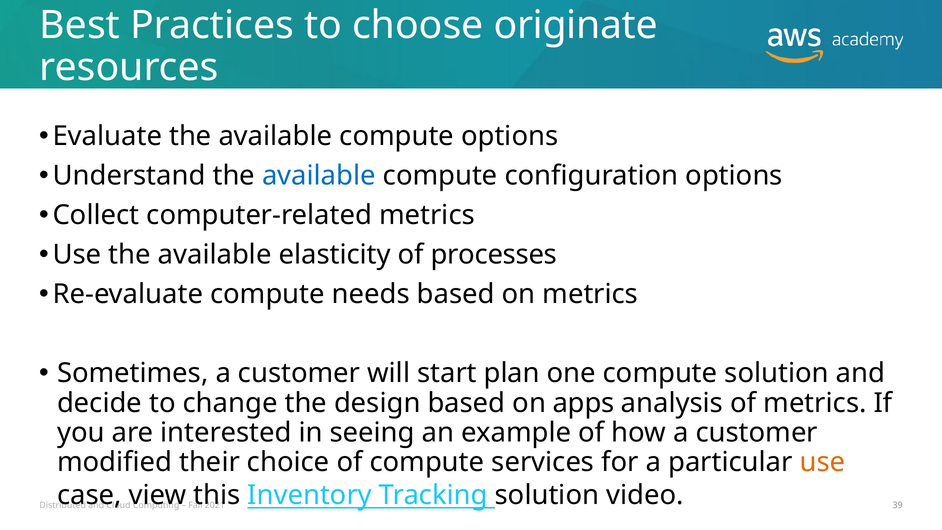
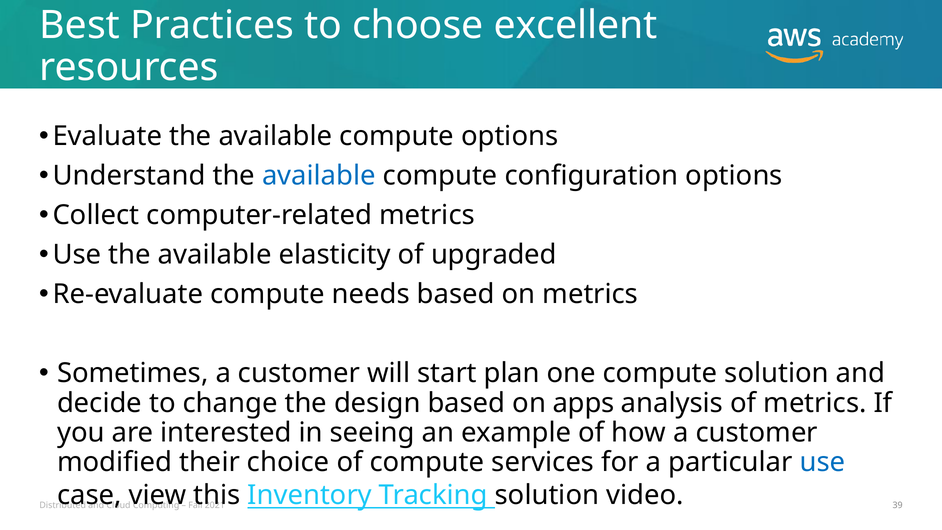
originate: originate -> excellent (576, 25)
processes: processes -> upgraded (494, 255)
use colour: orange -> blue (823, 462)
